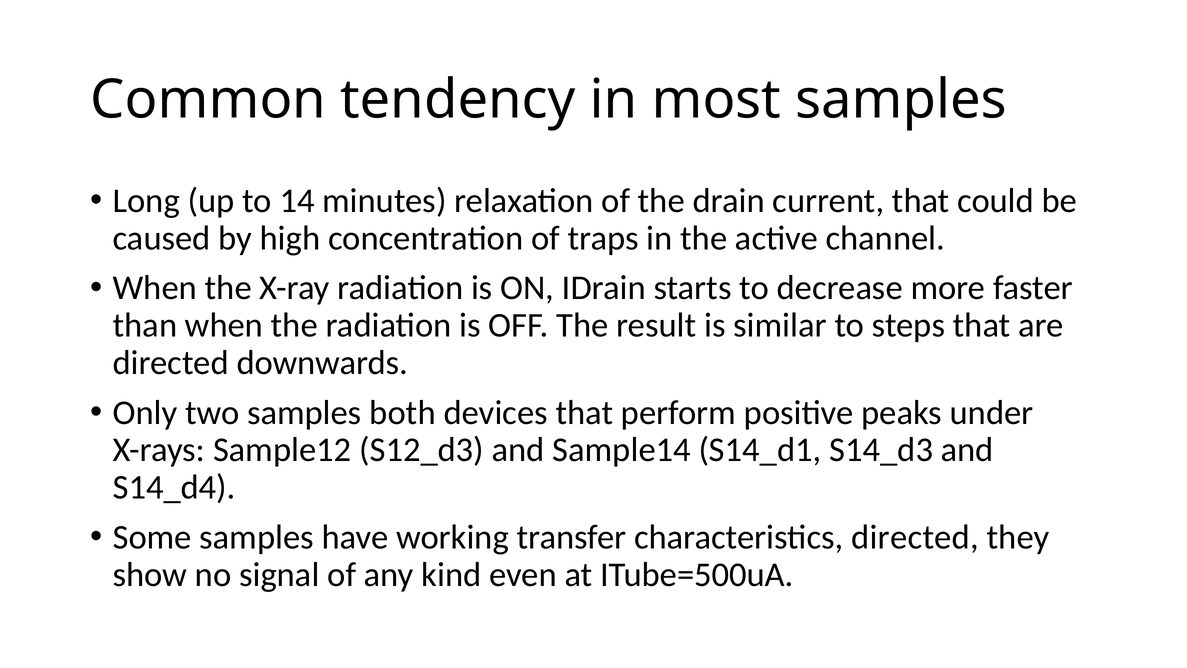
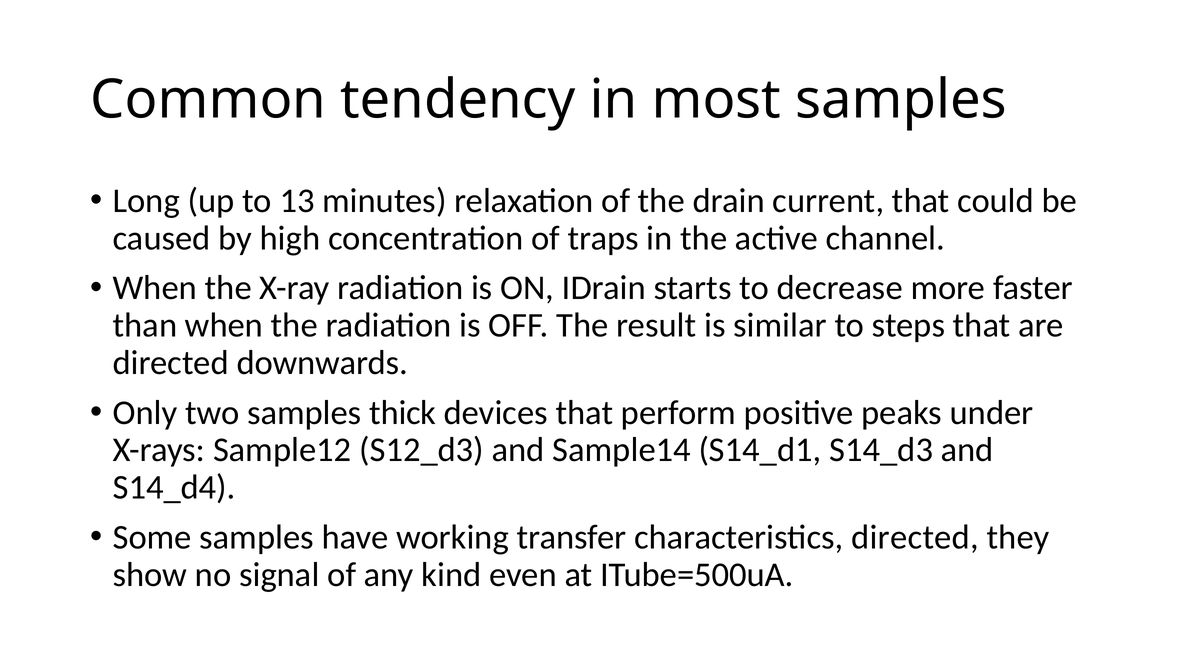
14: 14 -> 13 (297, 201)
both: both -> thick (403, 412)
